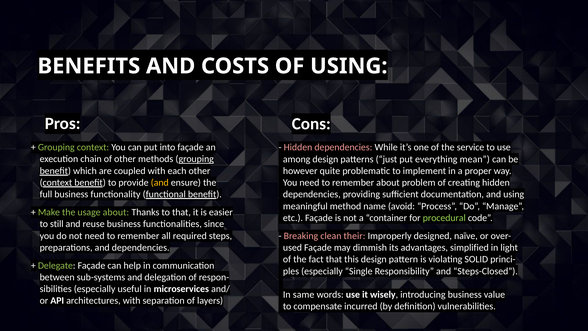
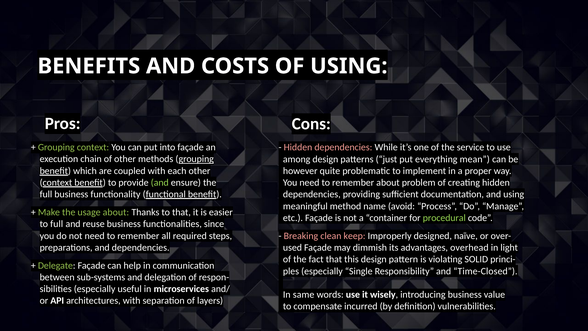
and colour: yellow -> light green (160, 182)
to still: still -> full (57, 224)
their: their -> keep (355, 236)
simplified: simplified -> overhead (469, 247)
Steps-Closed: Steps-Closed -> Time-Closed (485, 271)
